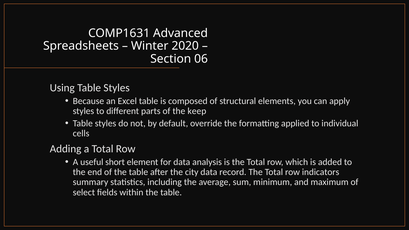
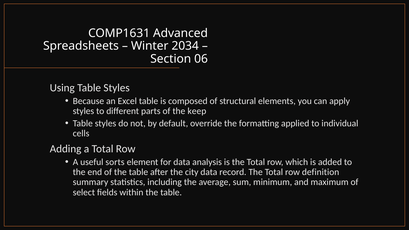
2020: 2020 -> 2034 (185, 46)
short: short -> sorts (115, 162)
indicators: indicators -> definition (321, 172)
